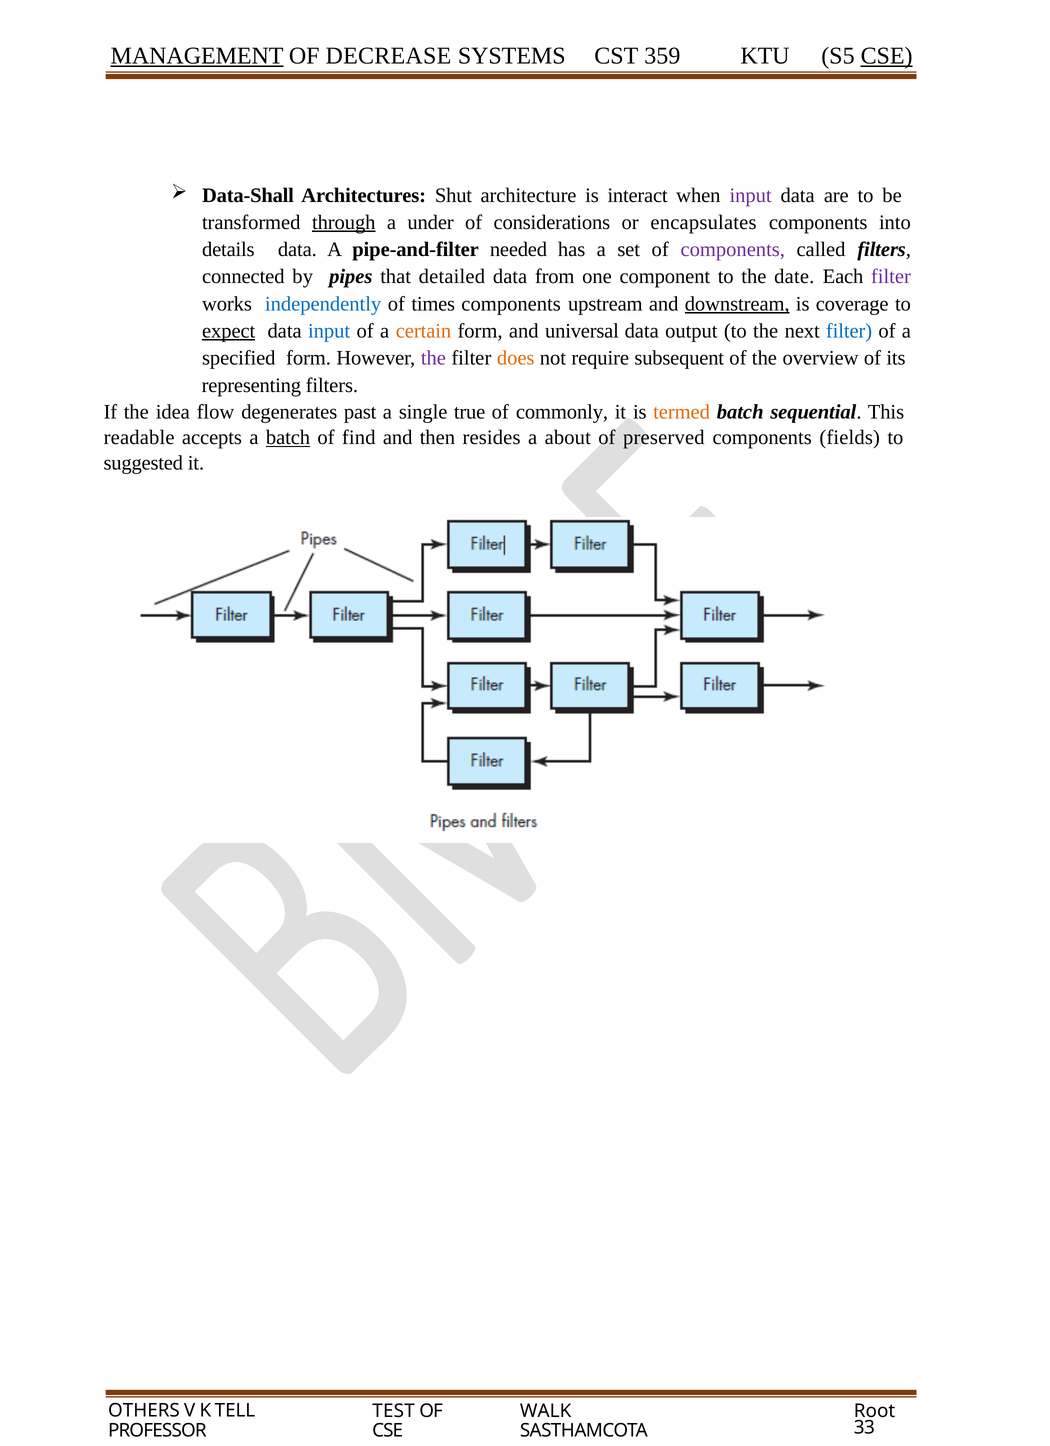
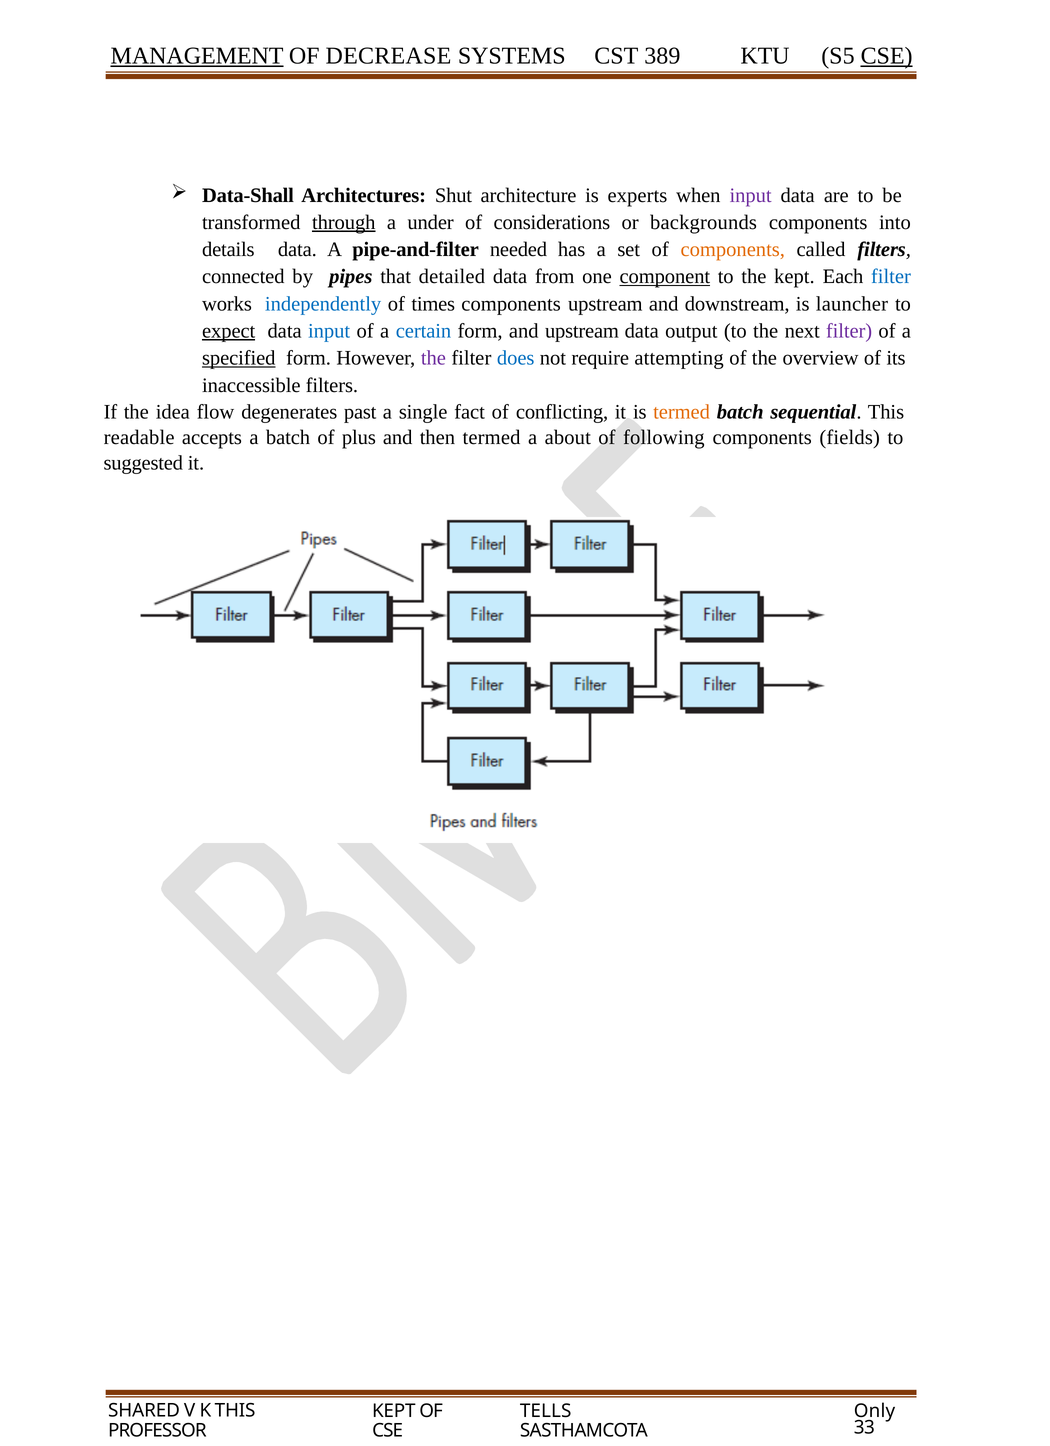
359: 359 -> 389 (662, 56)
interact: interact -> experts (637, 195)
encapsulates: encapsulates -> backgrounds (704, 222)
components colour: purple -> orange (733, 249)
component underline: none -> present (665, 277)
the date: date -> kept (794, 277)
filter colour: purple -> blue (891, 277)
downstream underline: present -> none (737, 304)
coverage: coverage -> launcher (852, 304)
certain colour: orange -> blue (424, 331)
and universal: universal -> upstream (582, 331)
filter colour: blue -> purple (849, 331)
specified underline: none -> present (239, 358)
does colour: orange -> blue (516, 358)
subsequent: subsequent -> attempting (679, 358)
representing: representing -> inaccessible (251, 385)
true: true -> fact (470, 412)
commonly: commonly -> conflicting (562, 412)
batch underline: present -> none (288, 437)
find: find -> plus (359, 437)
then resides: resides -> termed (492, 437)
preserved: preserved -> following (664, 437)
OTHERS: OTHERS -> SHARED (144, 1410)
K TELL: TELL -> THIS (235, 1410)
TEST: TEST -> KEPT (394, 1410)
WALK: WALK -> TELLS (546, 1410)
Root: Root -> Only (874, 1410)
